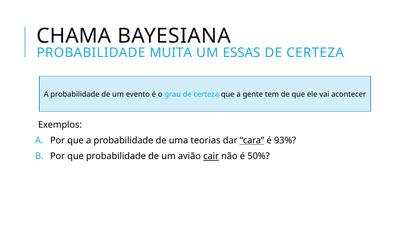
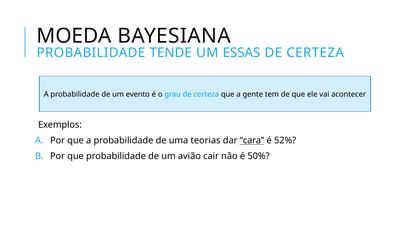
CHAMA: CHAMA -> MOEDA (74, 36)
MUITA: MUITA -> TENDE (171, 53)
93%: 93% -> 52% (285, 141)
cair underline: present -> none (211, 156)
